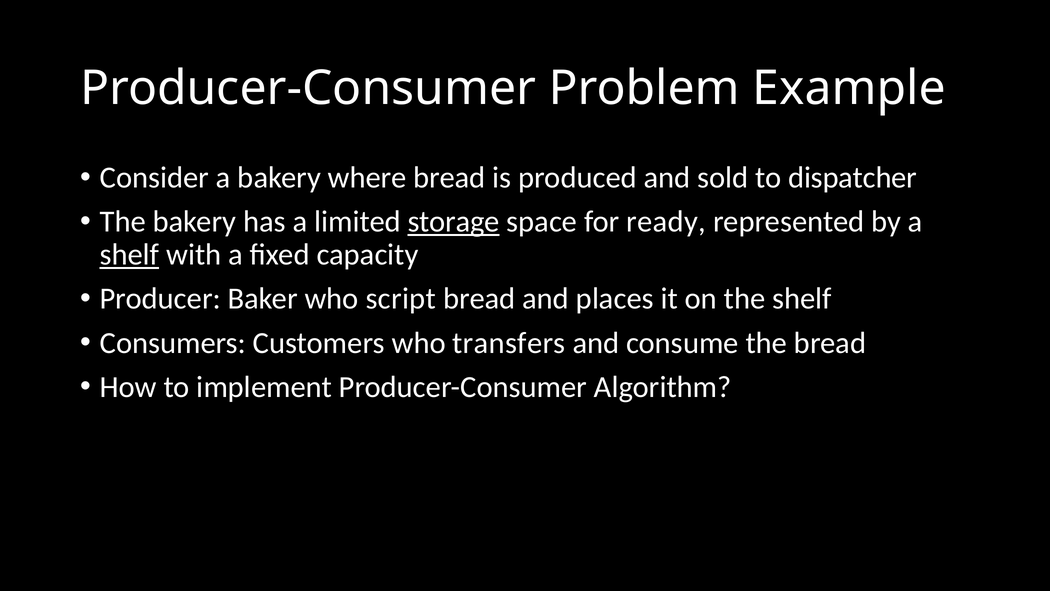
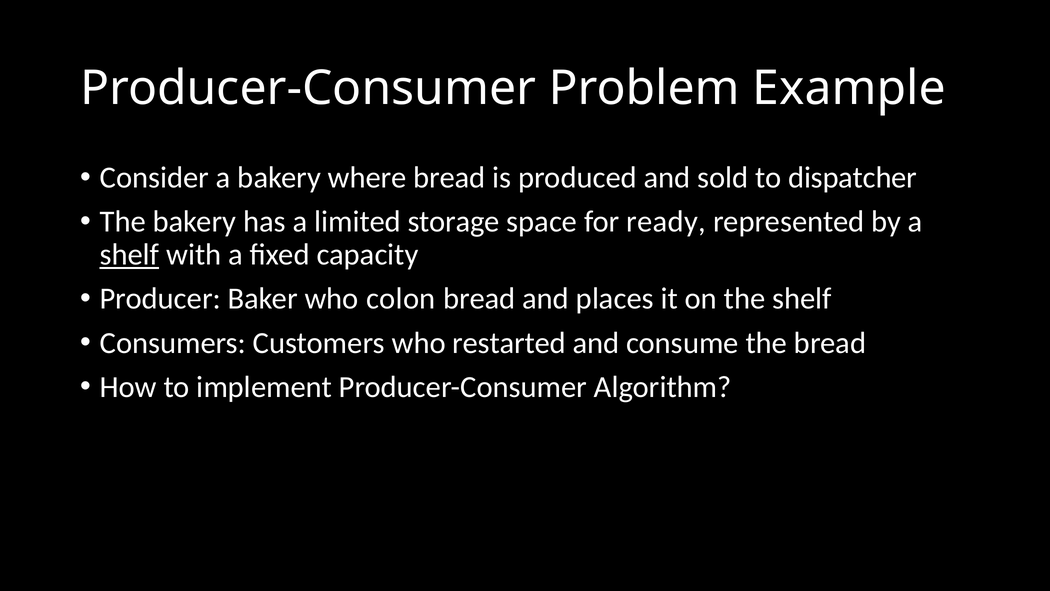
storage underline: present -> none (454, 222)
script: script -> colon (401, 299)
transfers: transfers -> restarted (509, 343)
